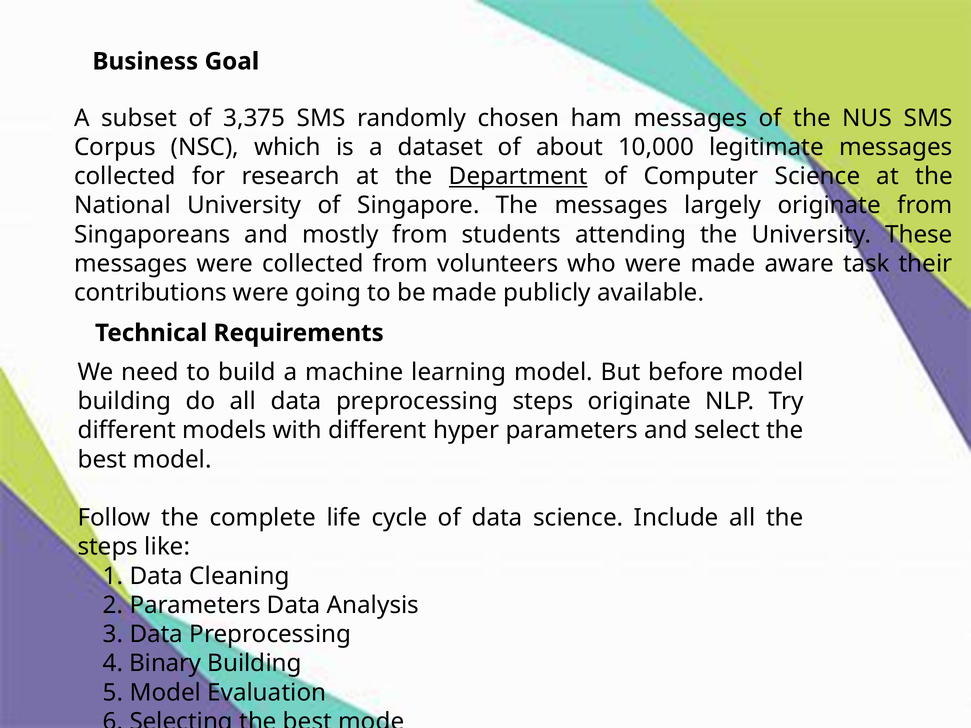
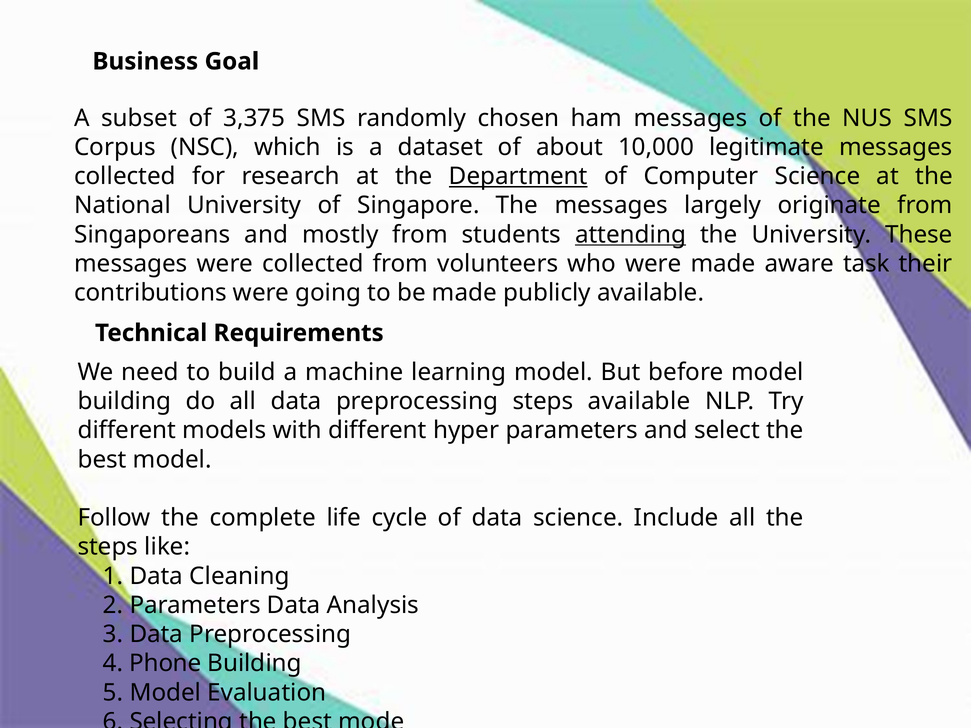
attending underline: none -> present (631, 235)
steps originate: originate -> available (639, 401)
Binary: Binary -> Phone (165, 664)
